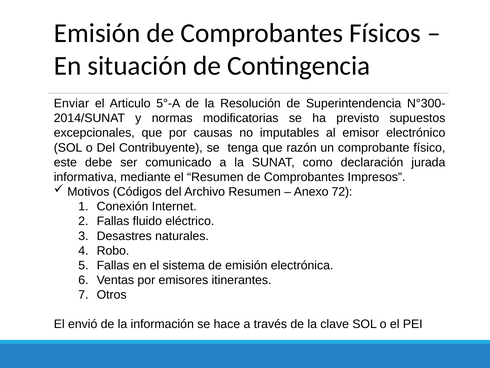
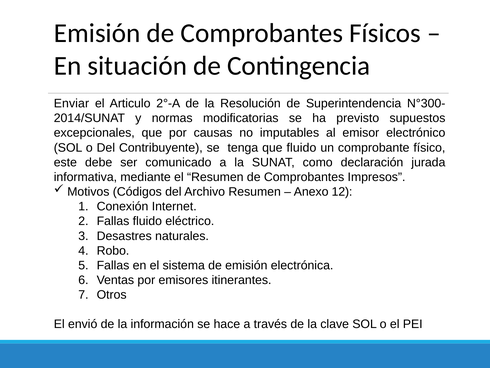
5°-A: 5°-A -> 2°-A (168, 103)
que razón: razón -> fluido (301, 147)
72: 72 -> 12 (342, 192)
